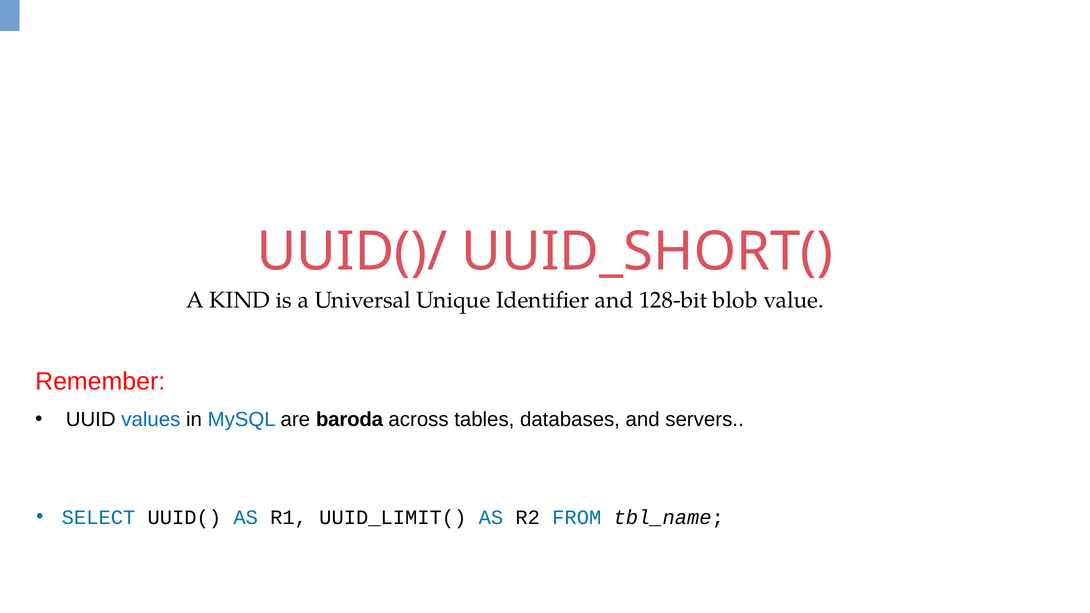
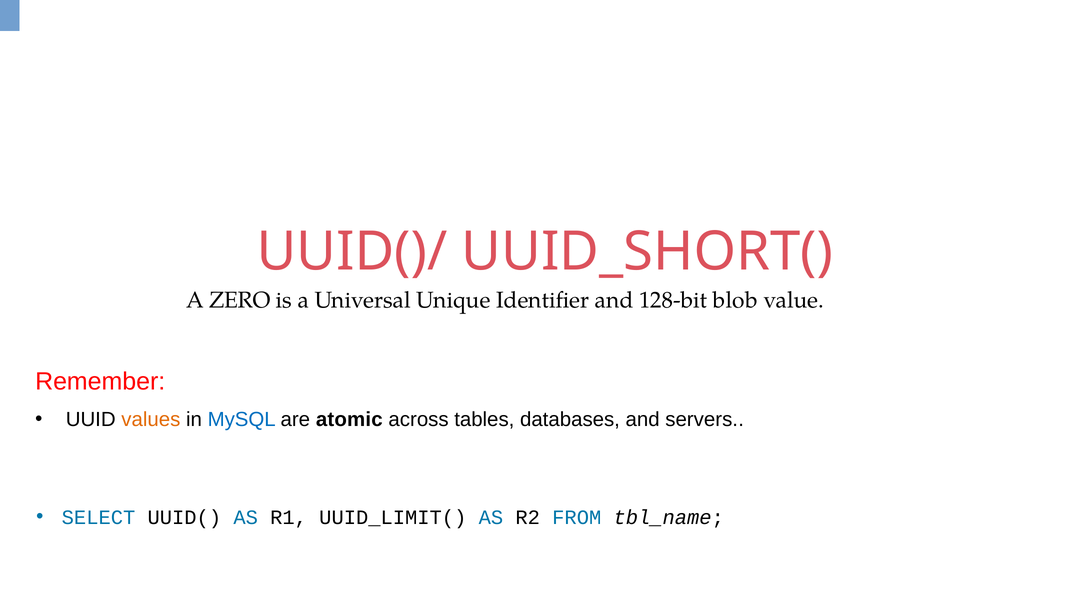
KIND: KIND -> ZERO (240, 300)
values colour: blue -> orange (151, 420)
baroda: baroda -> atomic (349, 420)
